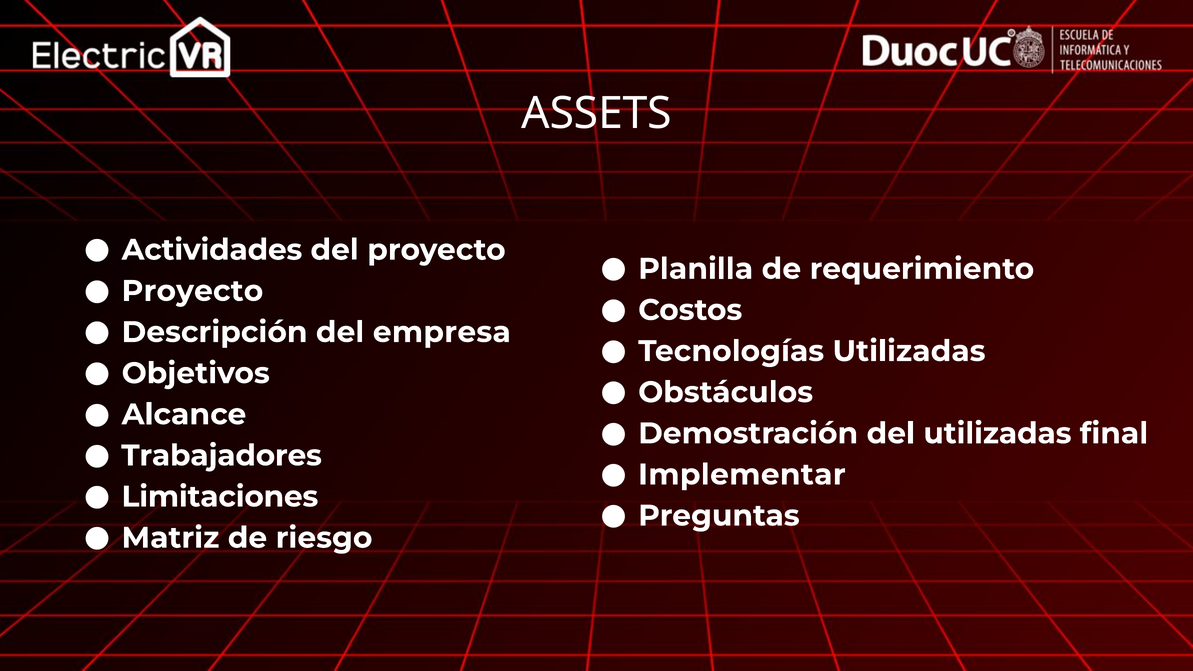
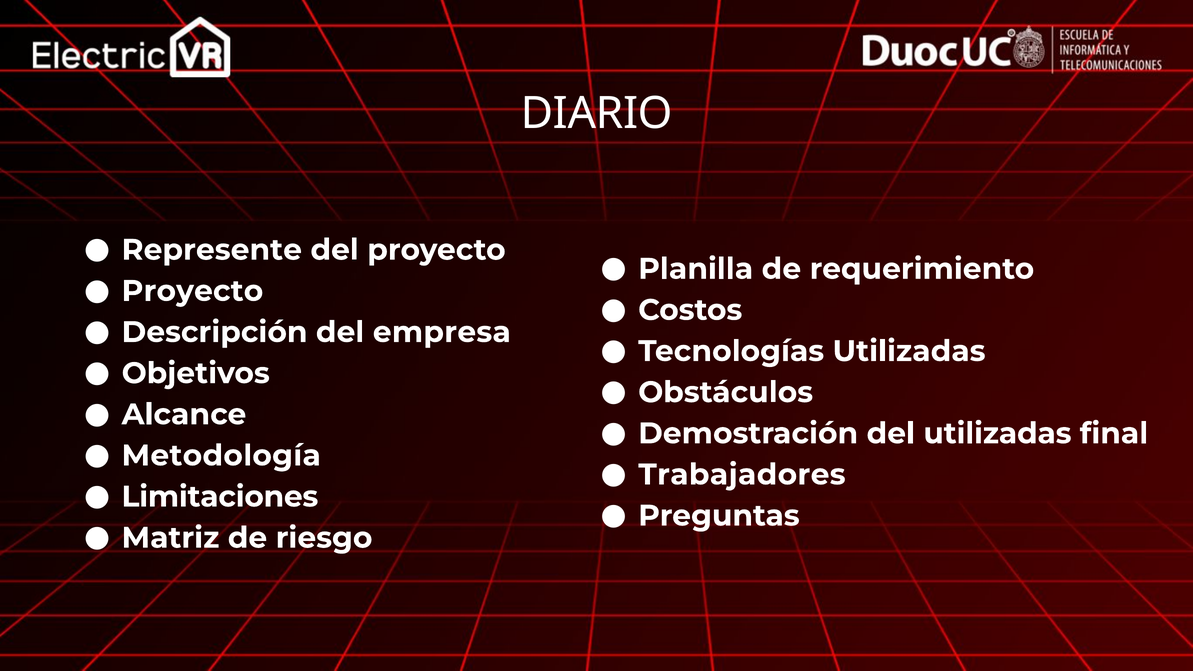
ASSETS: ASSETS -> DIARIO (597, 113)
Actividades: Actividades -> Represente (212, 250)
Trabajadores: Trabajadores -> Metodología (221, 456)
Implementar: Implementar -> Trabajadores (742, 475)
